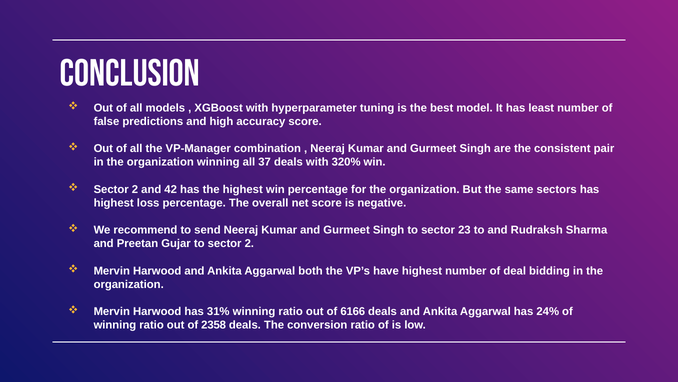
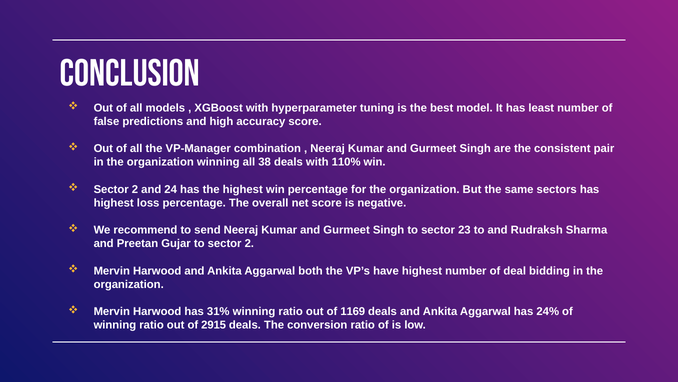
37: 37 -> 38 (265, 162)
320%: 320% -> 110% (346, 162)
42: 42 -> 24 (171, 189)
6166: 6166 -> 1169 (353, 311)
2358: 2358 -> 2915 (214, 325)
